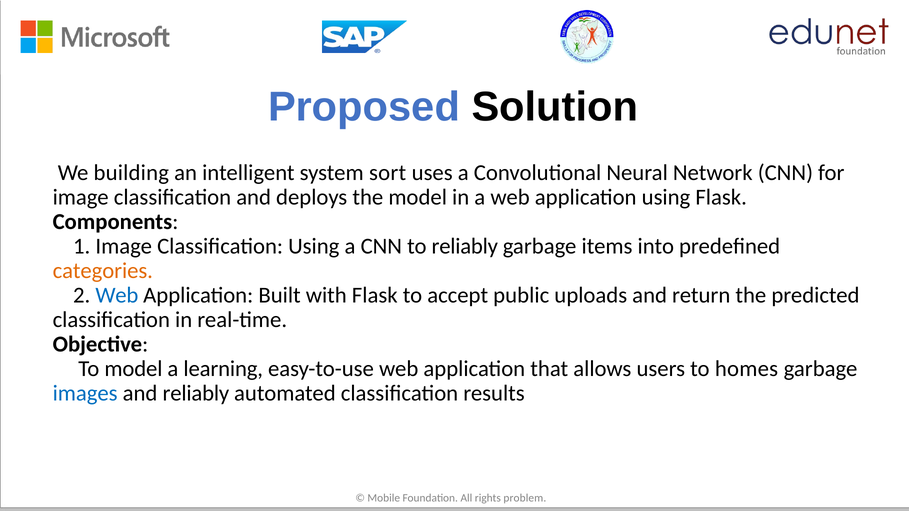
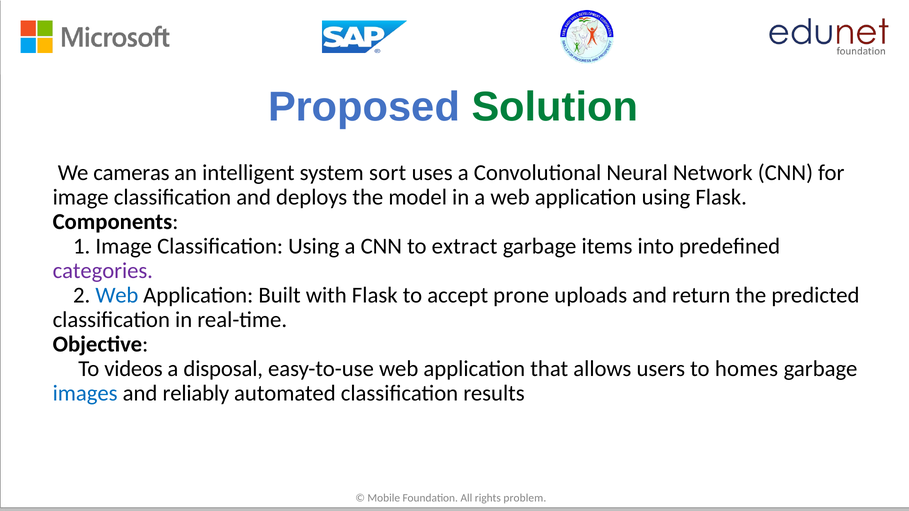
Solution colour: black -> green (555, 107)
building: building -> cameras (131, 173)
to reliably: reliably -> extract (465, 246)
categories colour: orange -> purple (103, 271)
public: public -> prone (521, 296)
To model: model -> videos (133, 369)
learning: learning -> disposal (223, 369)
